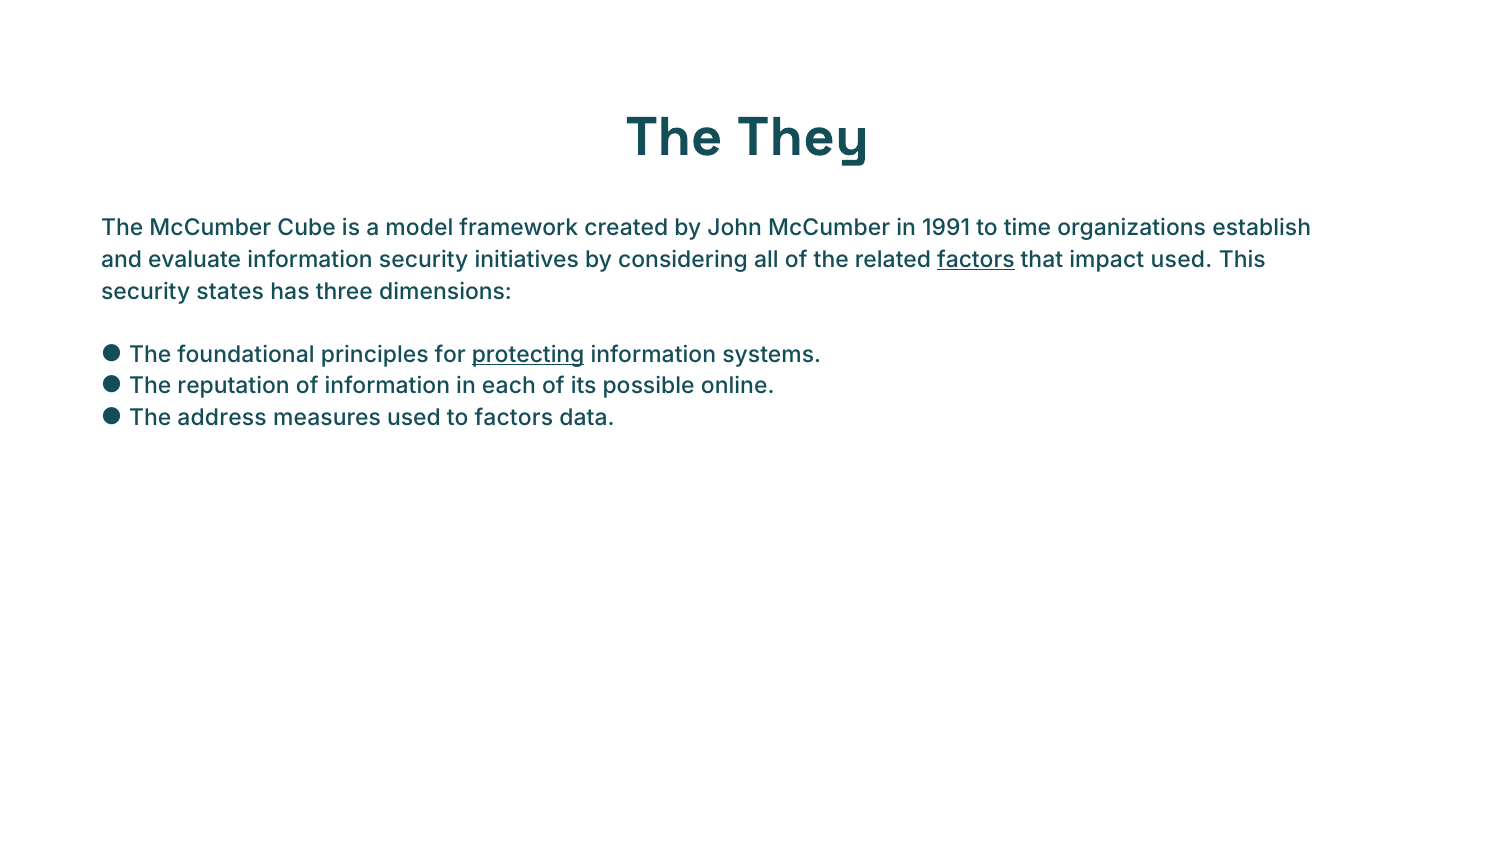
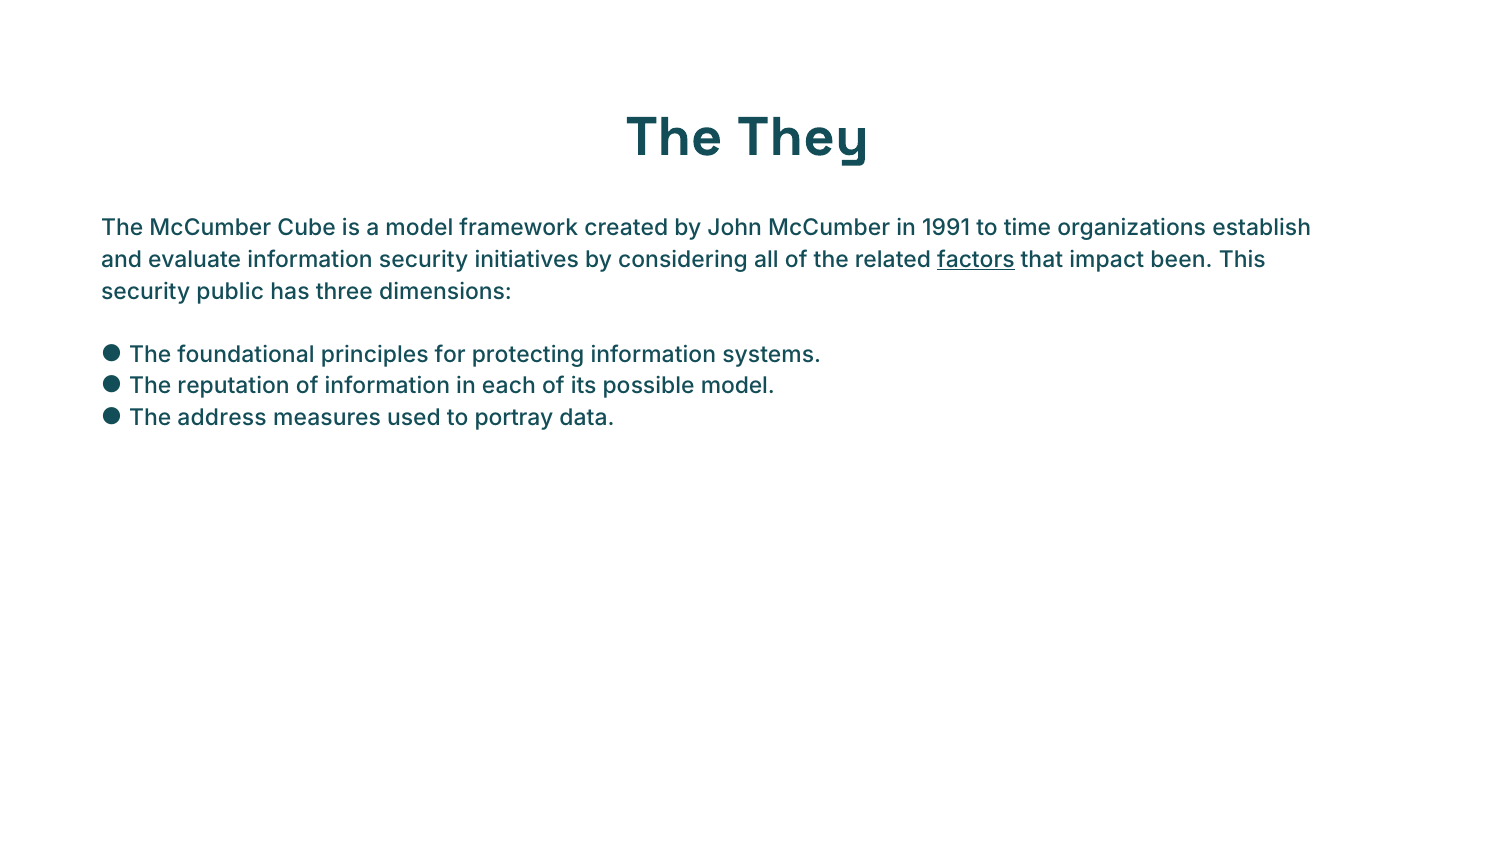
impact used: used -> been (1182, 260)
states: states -> public (230, 292)
protecting underline: present -> none (528, 355)
possible online: online -> model (738, 386)
to factors: factors -> portray (514, 418)
